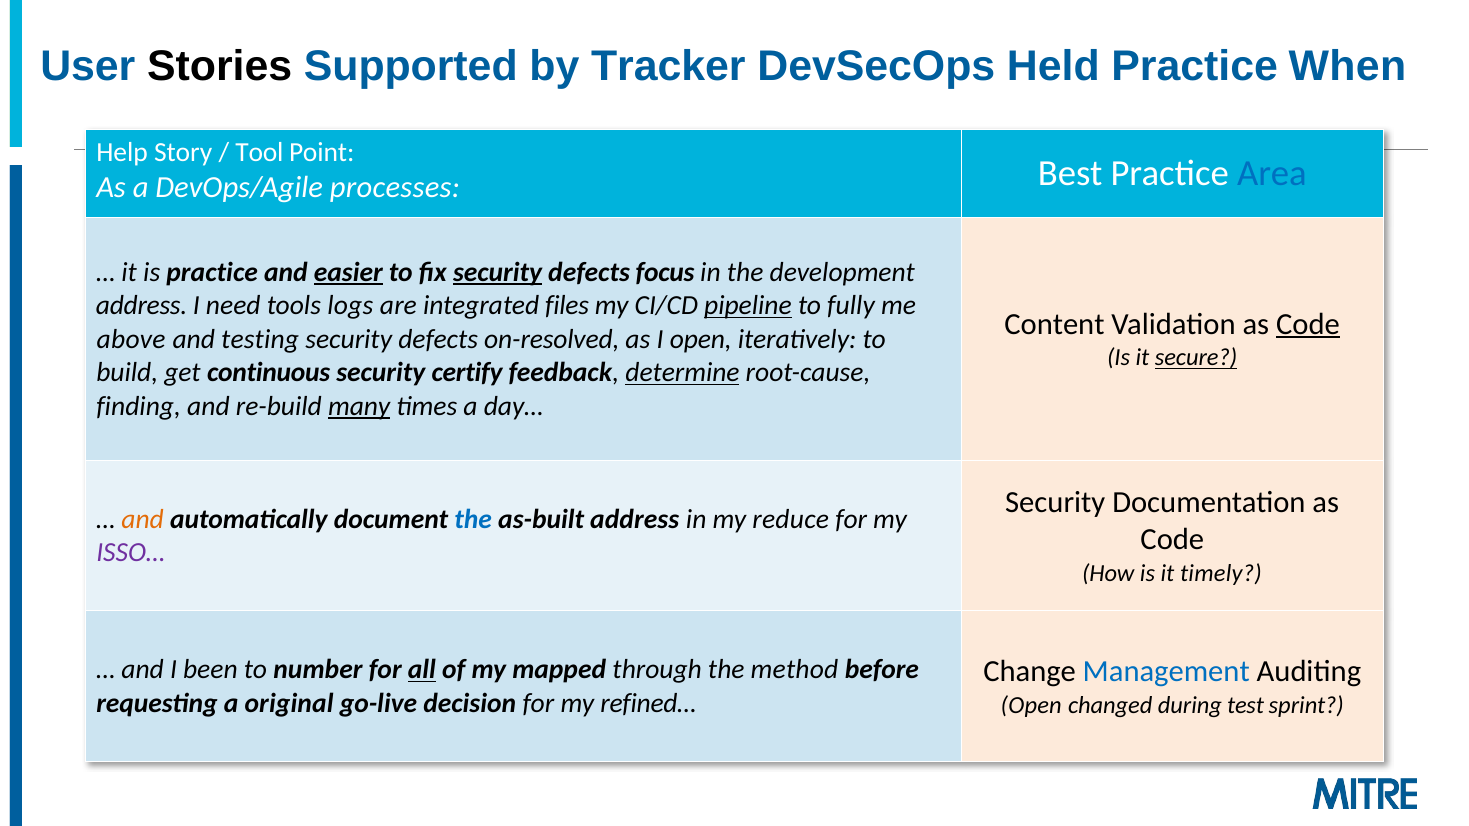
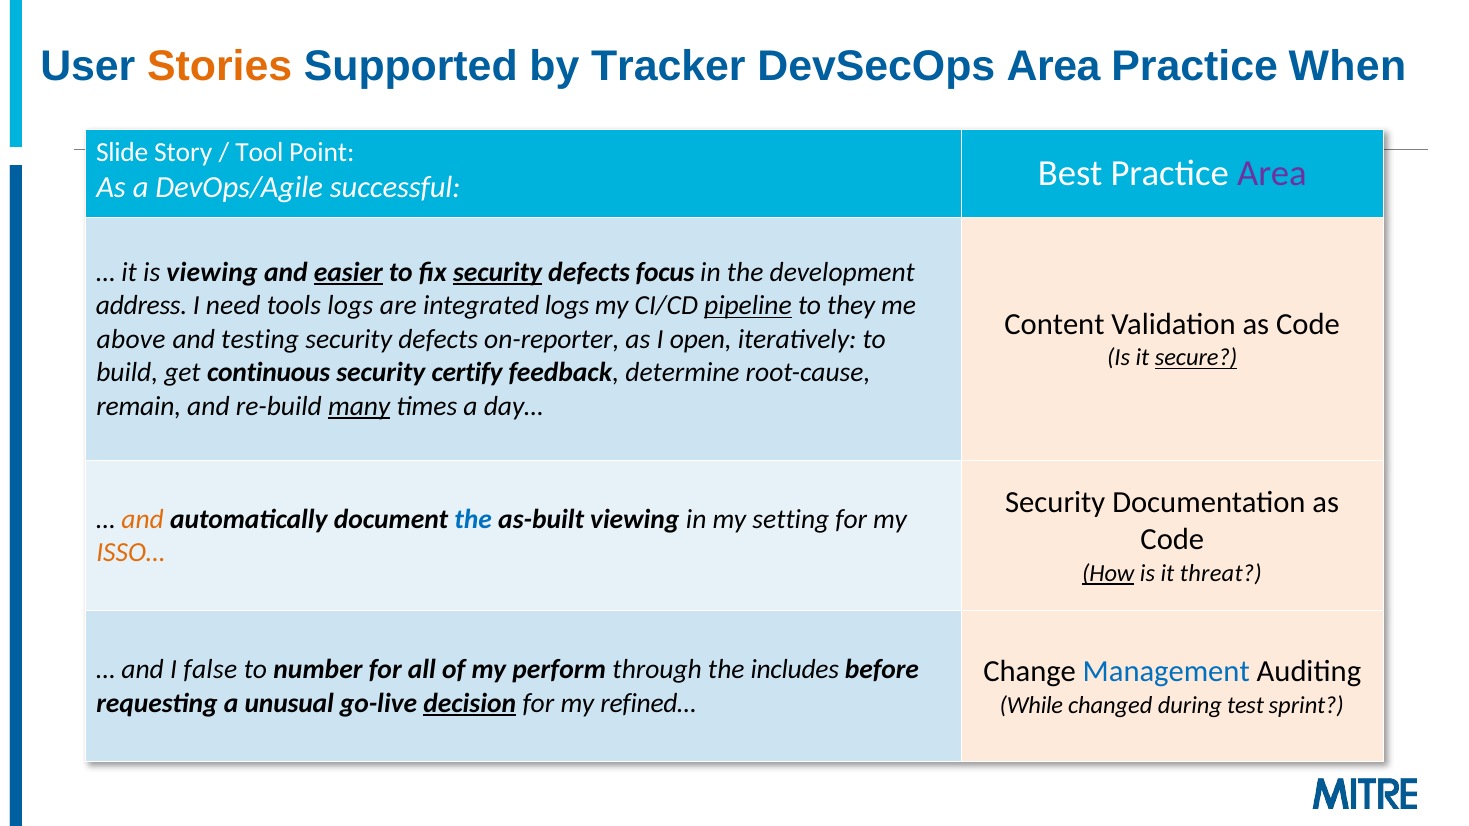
Stories colour: black -> orange (220, 66)
DevSecOps Held: Held -> Area (1054, 66)
Help: Help -> Slide (122, 152)
processes: processes -> successful (395, 188)
Area colour: blue -> purple (1272, 174)
is practice: practice -> viewing (212, 272)
integrated files: files -> logs (567, 306)
fully: fully -> they (851, 306)
Code underline: present -> none (1308, 324)
on-resolved: on-resolved -> on-reporter (552, 339)
determine underline: present -> none (683, 373)
finding: finding -> remain (139, 407)
as-built address: address -> viewing (635, 519)
reduce: reduce -> setting (791, 519)
ISSO… colour: purple -> orange (131, 553)
How underline: none -> present (1108, 573)
timely: timely -> threat (1221, 573)
been: been -> false (210, 670)
all underline: present -> none (422, 670)
mapped: mapped -> perform (559, 670)
method: method -> includes (795, 670)
original: original -> unusual (289, 703)
decision underline: none -> present (470, 703)
Open: Open -> While (1031, 705)
